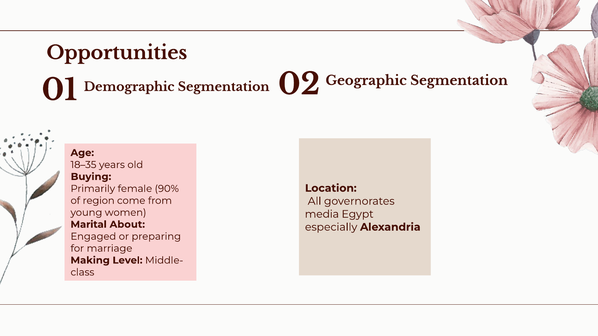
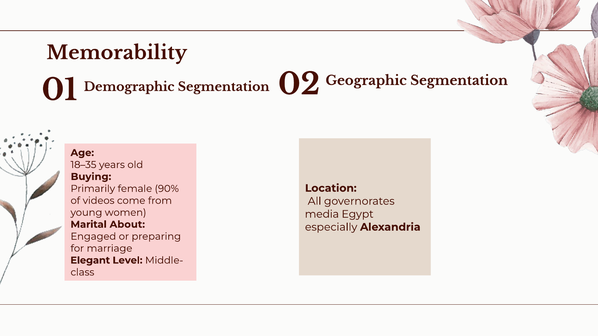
Opportunities: Opportunities -> Memorability (117, 53)
region: region -> videos (99, 201)
Making: Making -> Elegant (90, 261)
